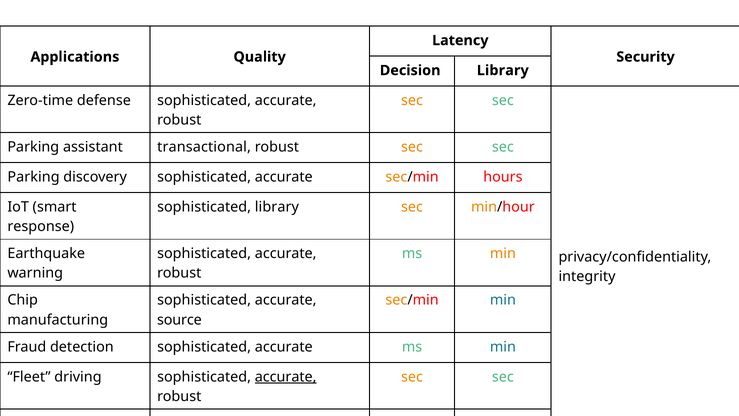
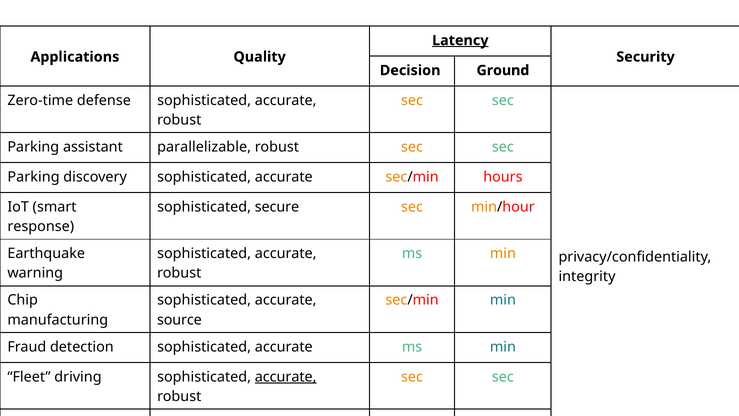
Latency underline: none -> present (460, 40)
Decision Library: Library -> Ground (503, 70)
transactional: transactional -> parallelizable (204, 147)
sophisticated library: library -> secure (277, 207)
